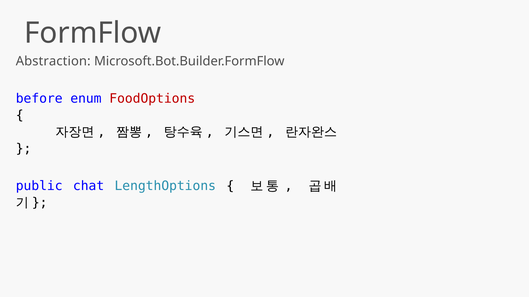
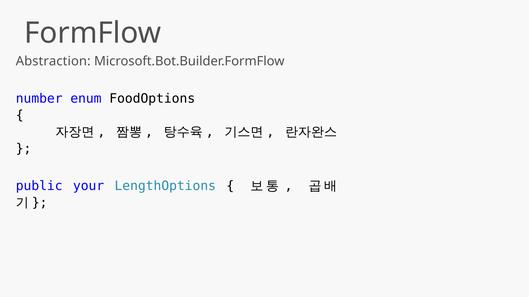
before: before -> number (39, 99)
FoodOptions colour: red -> black (152, 99)
chat: chat -> your (89, 186)
